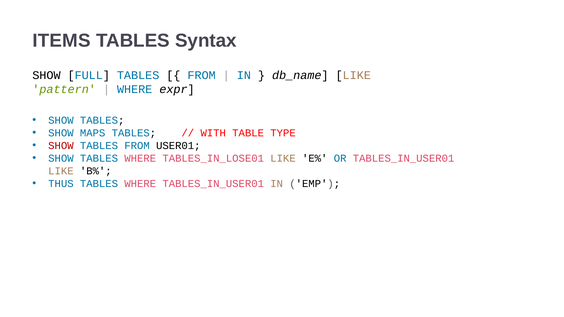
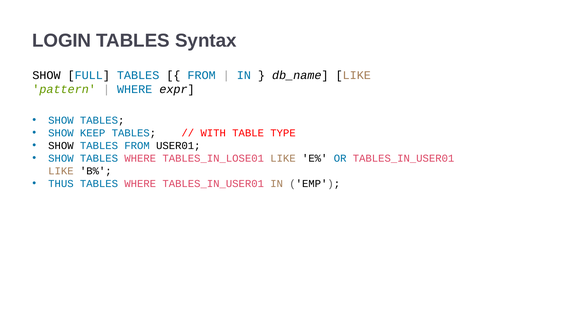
ITEMS: ITEMS -> LOGIN (62, 41)
MAPS: MAPS -> KEEP (93, 133)
SHOW colour: red -> black (61, 146)
